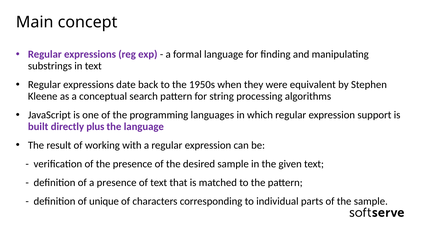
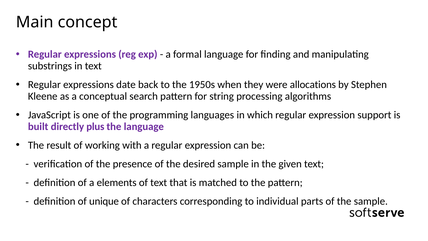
equivalent: equivalent -> allocations (313, 85)
a presence: presence -> elements (117, 182)
